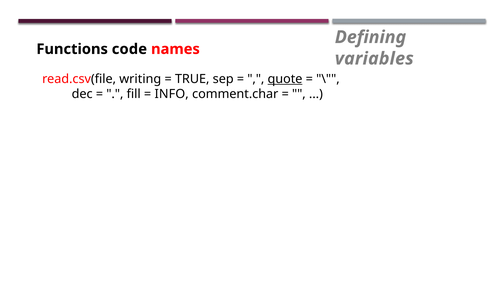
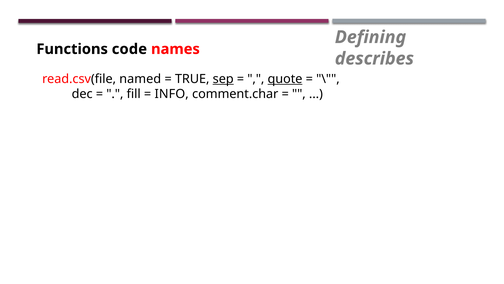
variables: variables -> describes (374, 59)
writing: writing -> named (140, 79)
sep underline: none -> present (223, 79)
